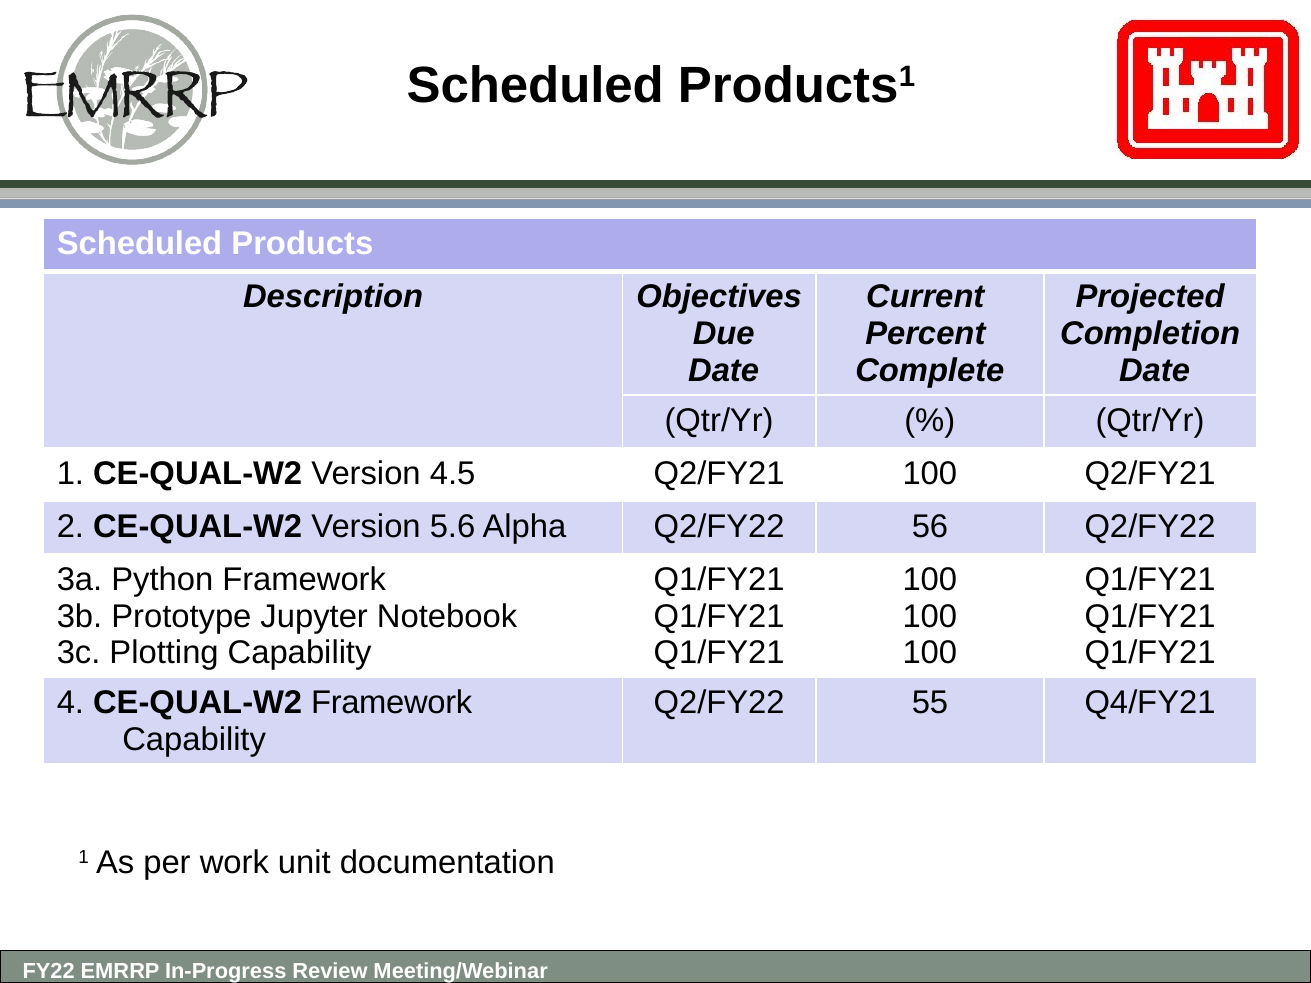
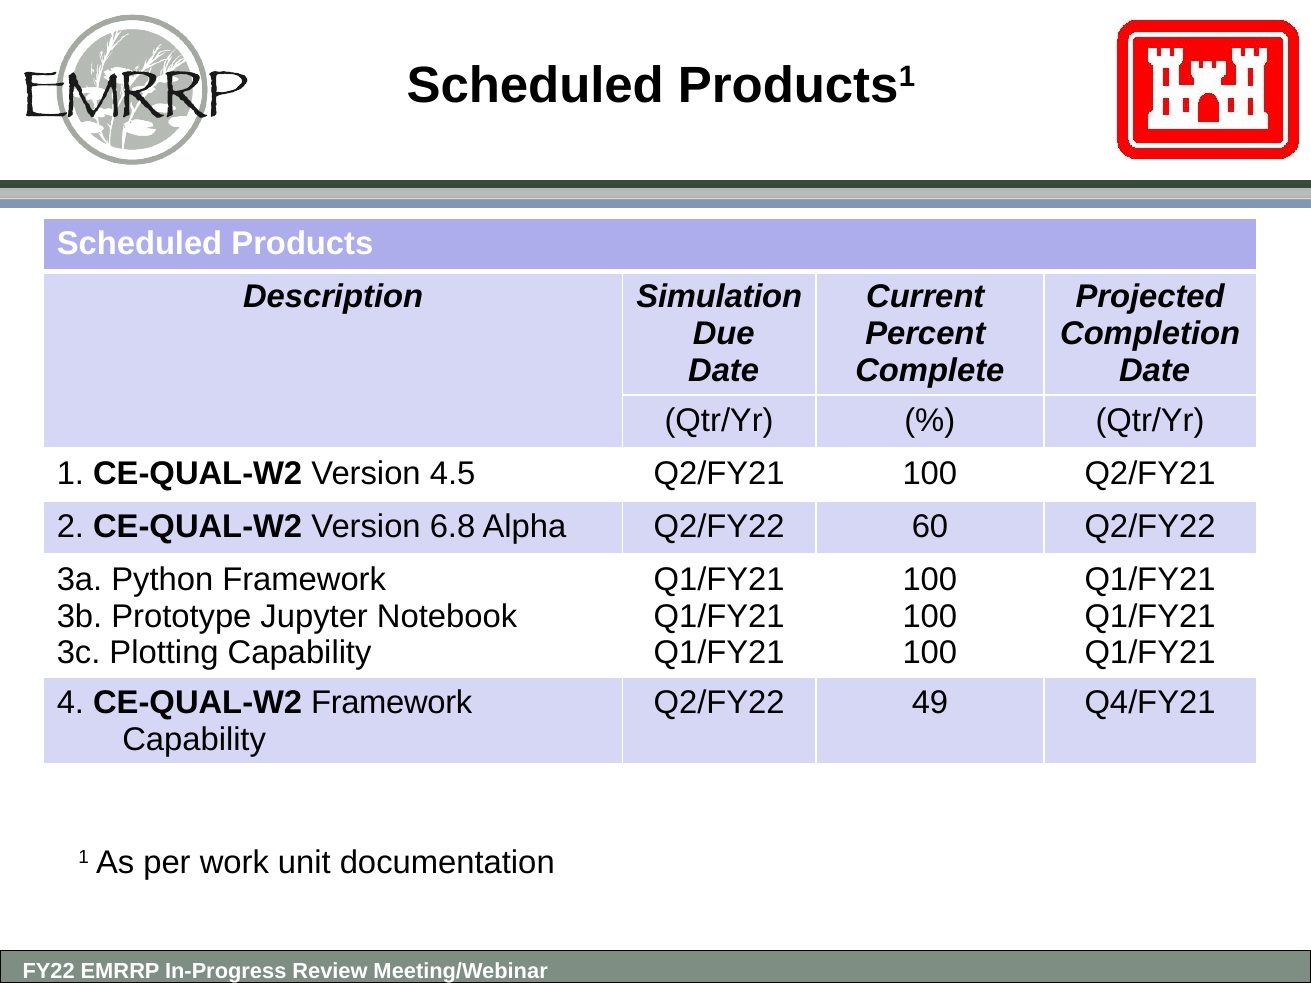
Objectives: Objectives -> Simulation (719, 297)
5.6: 5.6 -> 6.8 (453, 527)
56: 56 -> 60 (930, 527)
55: 55 -> 49 (930, 703)
